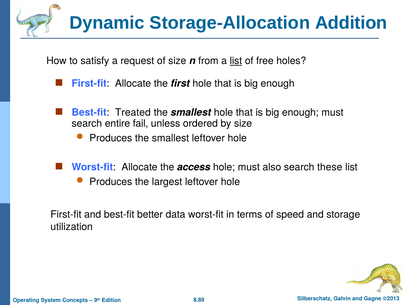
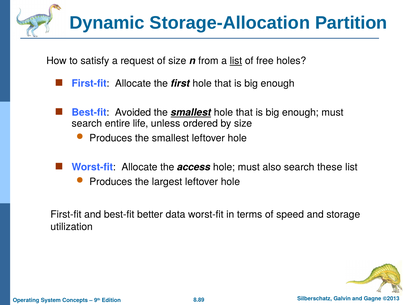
Addition: Addition -> Partition (351, 23)
Treated: Treated -> Avoided (133, 112)
smallest underline: none -> present (191, 112)
fail: fail -> life (141, 123)
